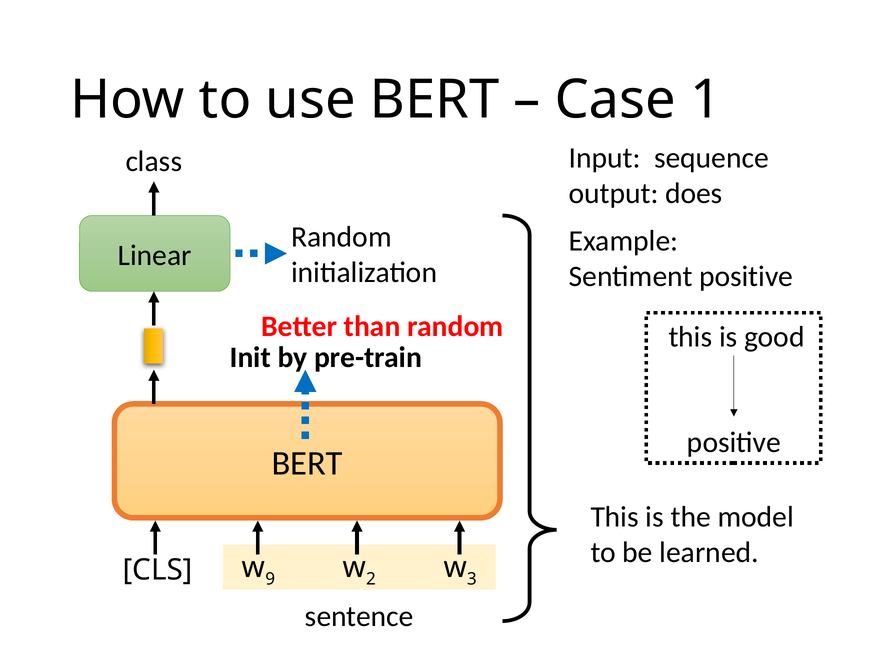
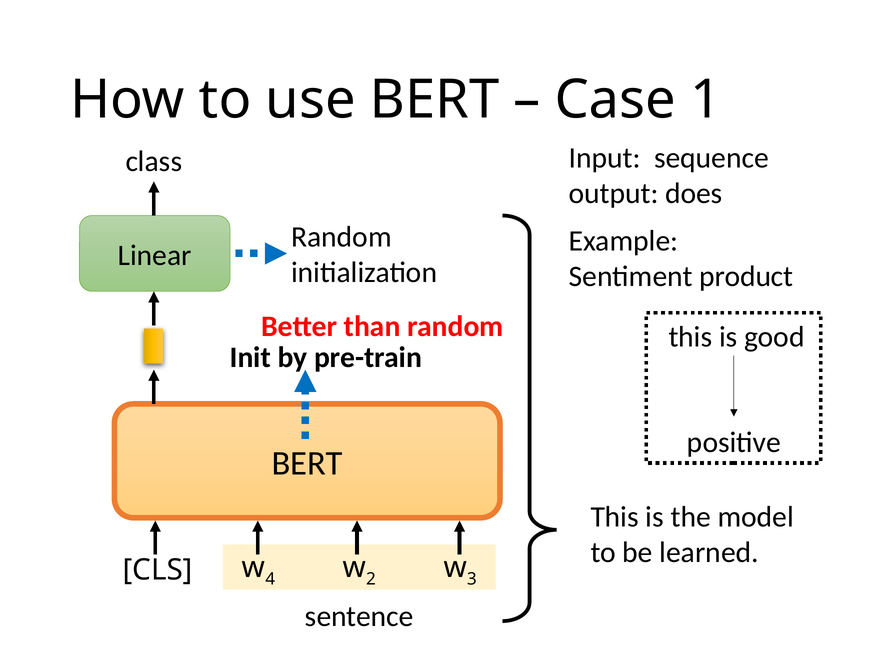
Sentiment positive: positive -> product (746, 276)
9: 9 -> 4 (270, 579)
